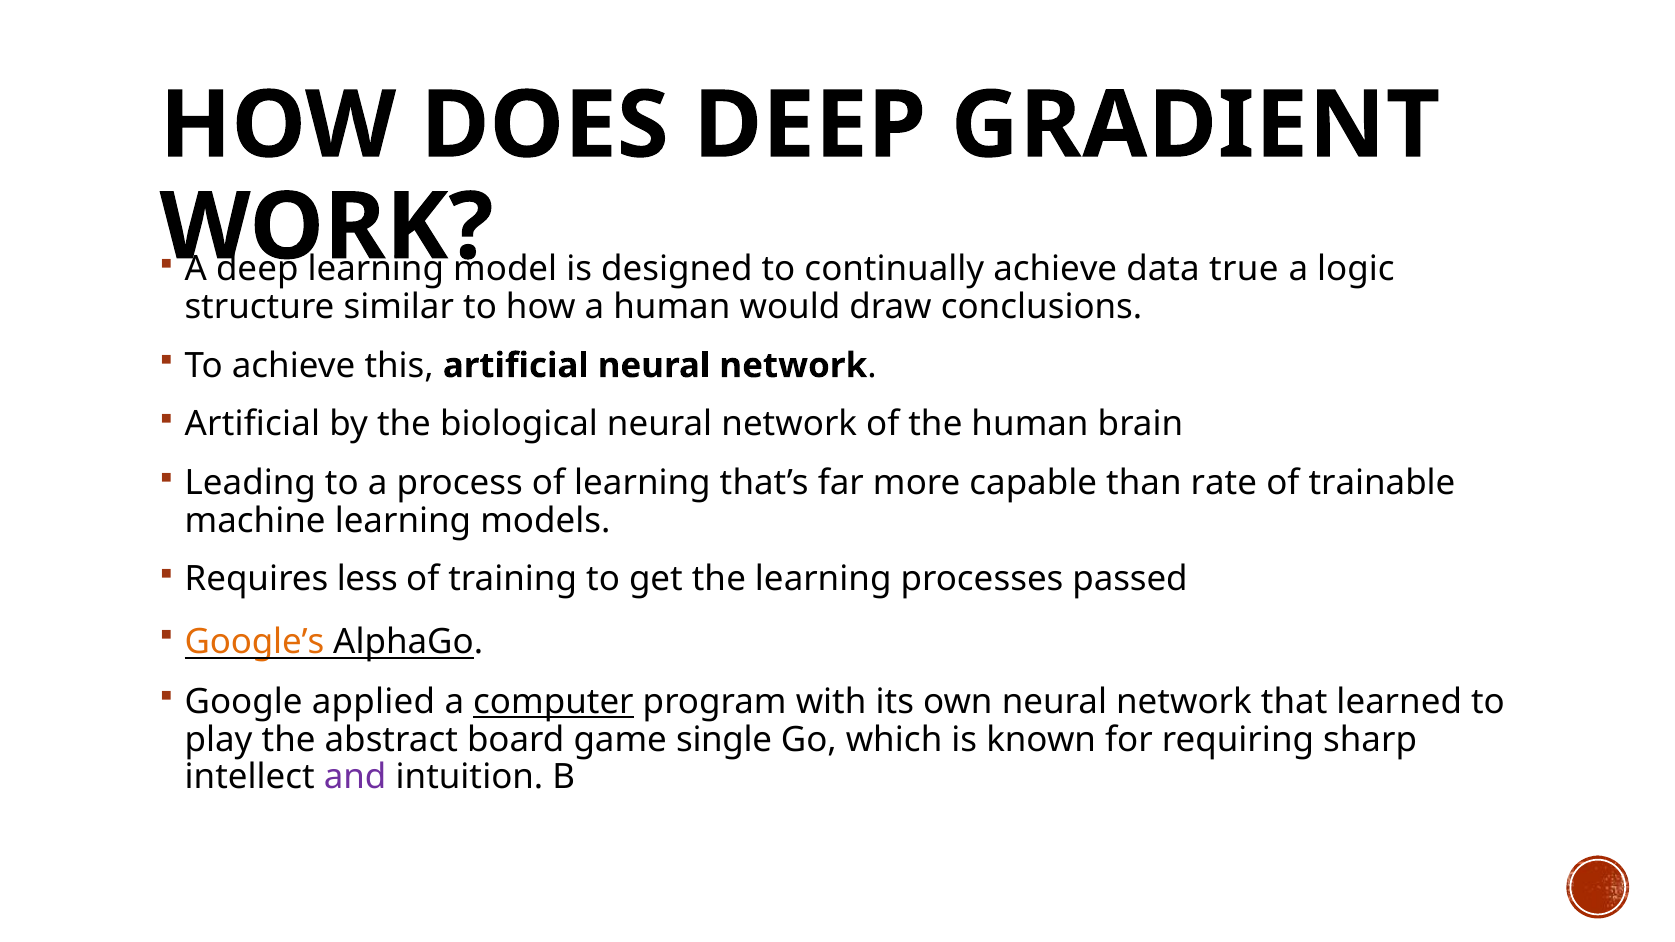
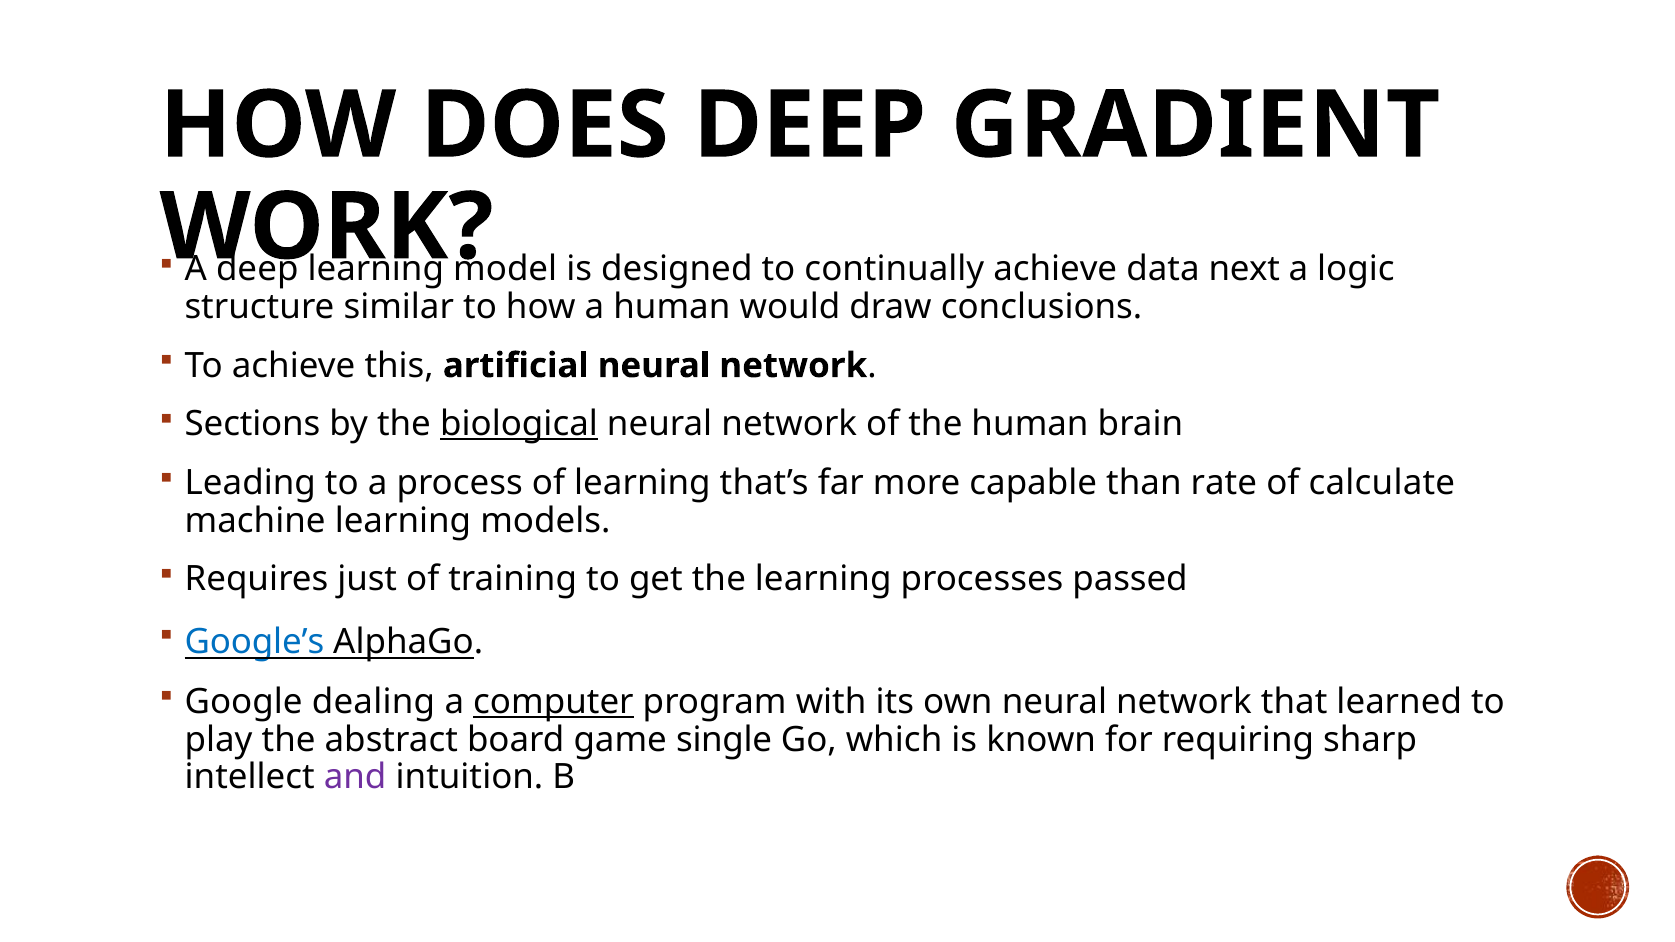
true: true -> next (1244, 269)
Artificial: Artificial -> Sections (253, 424)
biological underline: none -> present (519, 424)
trainable: trainable -> calculate (1382, 483)
less: less -> just (367, 579)
Google’s colour: orange -> blue (254, 642)
applied: applied -> dealing (373, 702)
